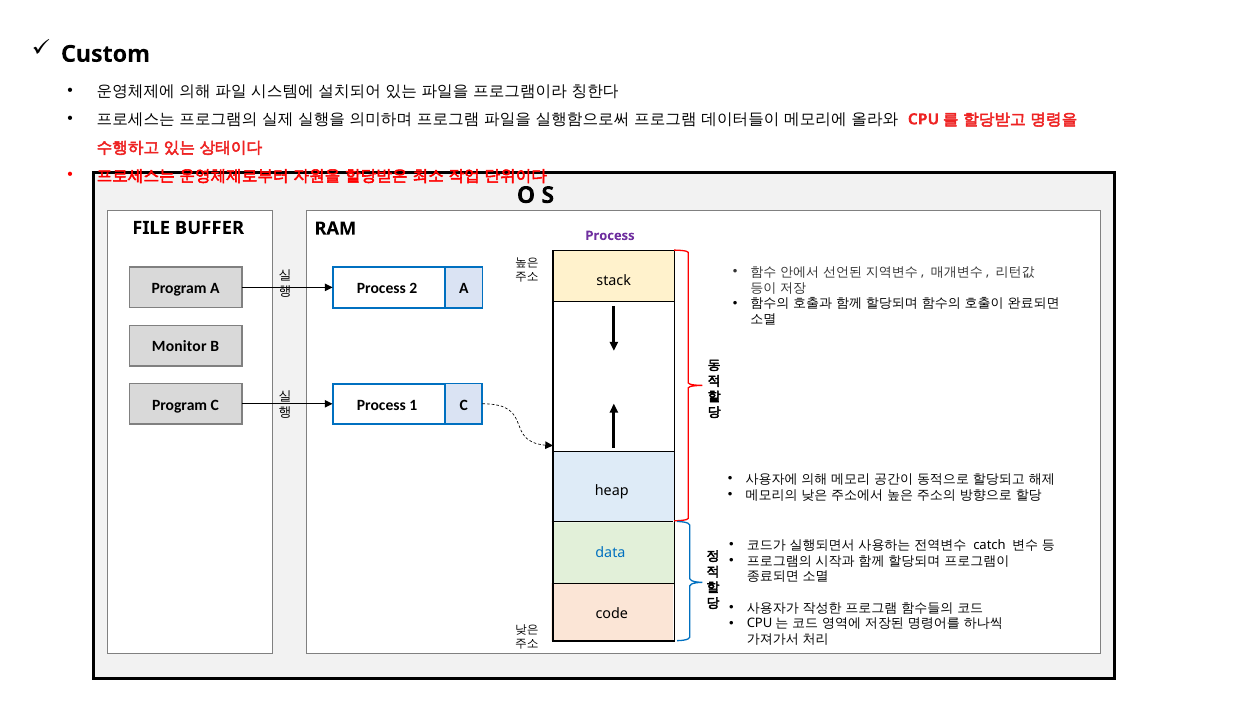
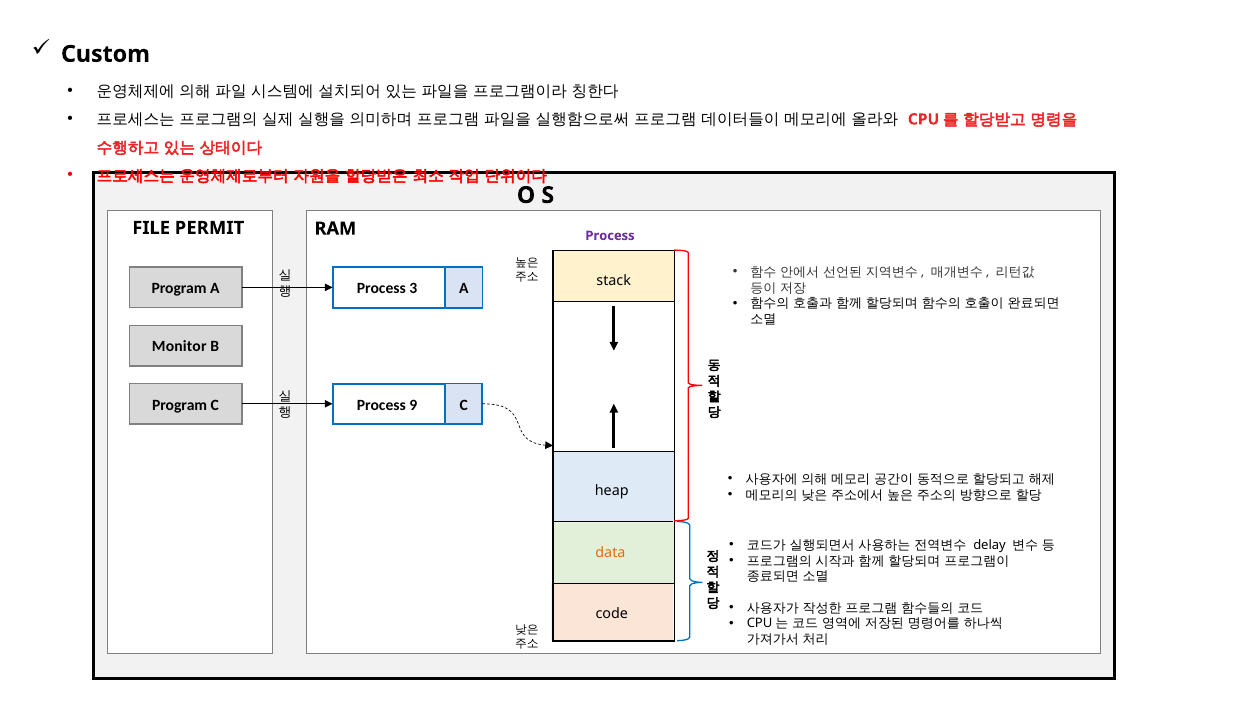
BUFFER: BUFFER -> PERMIT (209, 228)
2: 2 -> 3 (413, 289)
1: 1 -> 9 (413, 405)
catch: catch -> delay (989, 545)
data colour: blue -> orange (610, 553)
